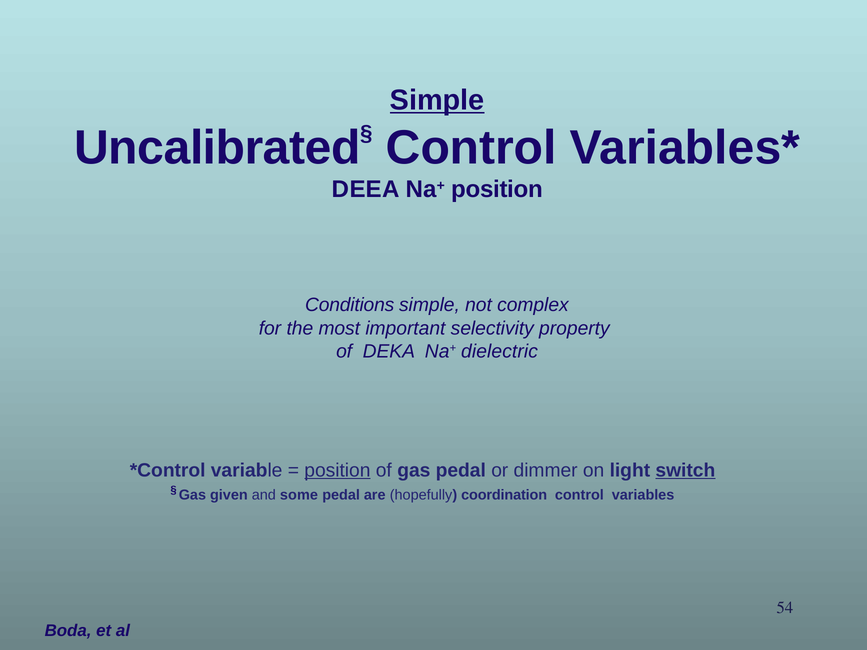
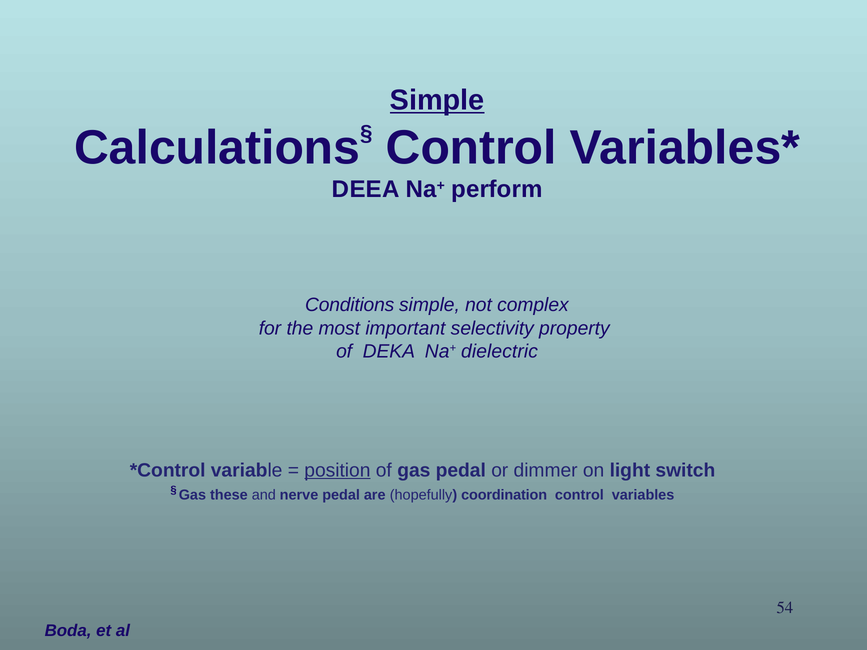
Uncalibrated: Uncalibrated -> Calculations (217, 148)
Na+ position: position -> perform (497, 189)
switch underline: present -> none (685, 470)
given: given -> these (229, 495)
some: some -> nerve (299, 495)
